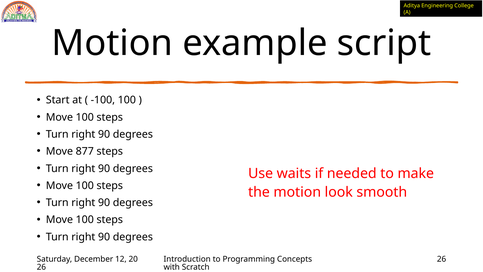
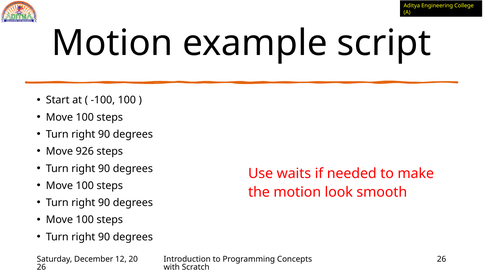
877: 877 -> 926 (85, 151)
